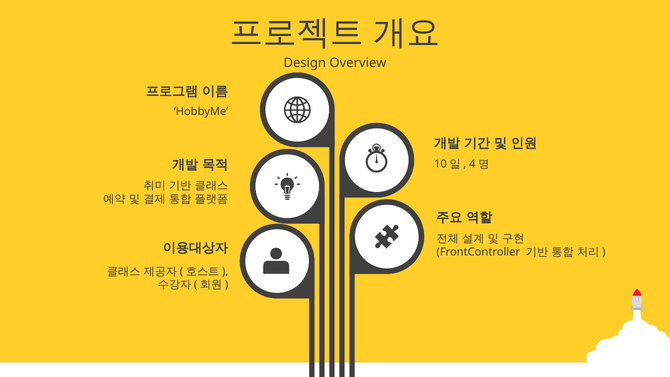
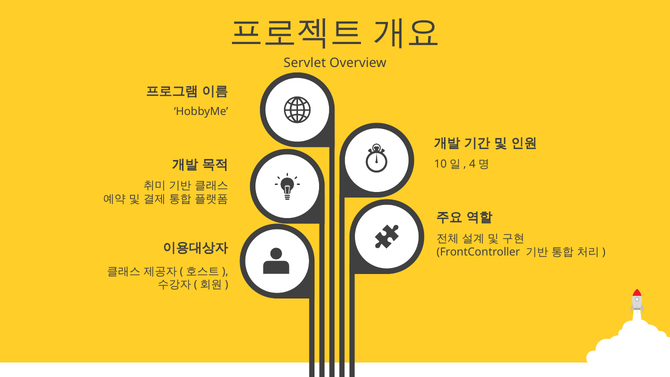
Design: Design -> Servlet (305, 63)
